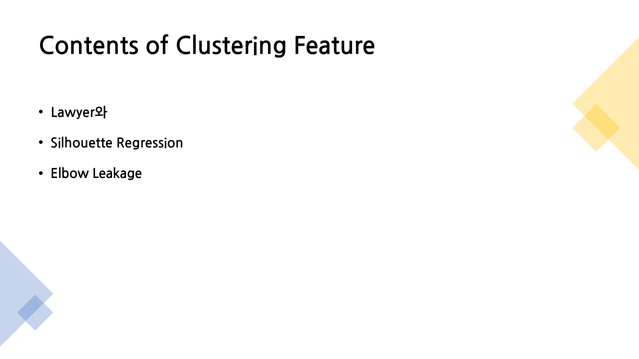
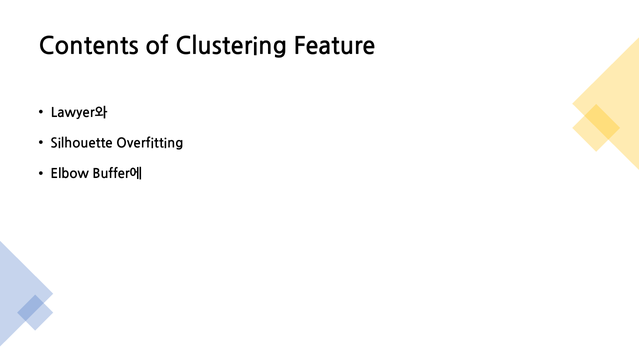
Regression: Regression -> Overfitting (150, 143)
Leakage: Leakage -> Buffer에 (117, 174)
